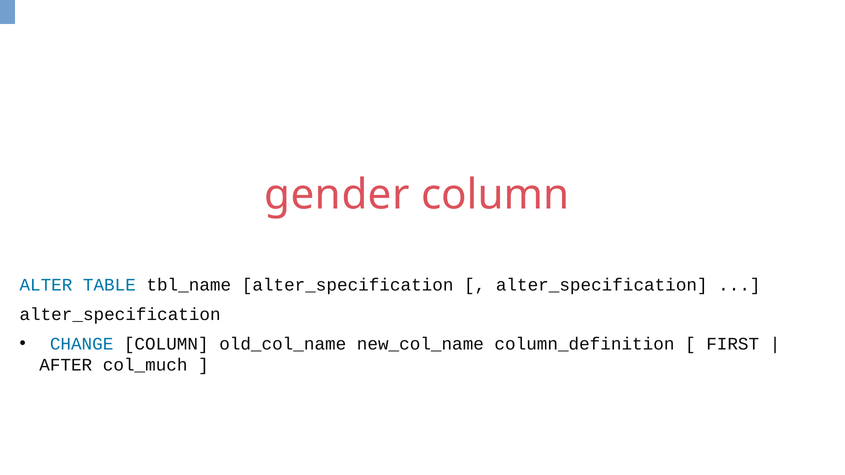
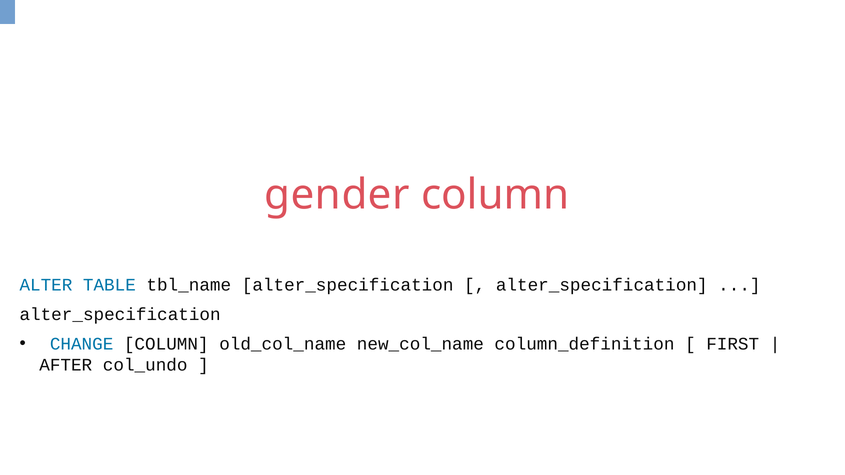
col_much: col_much -> col_undo (145, 365)
